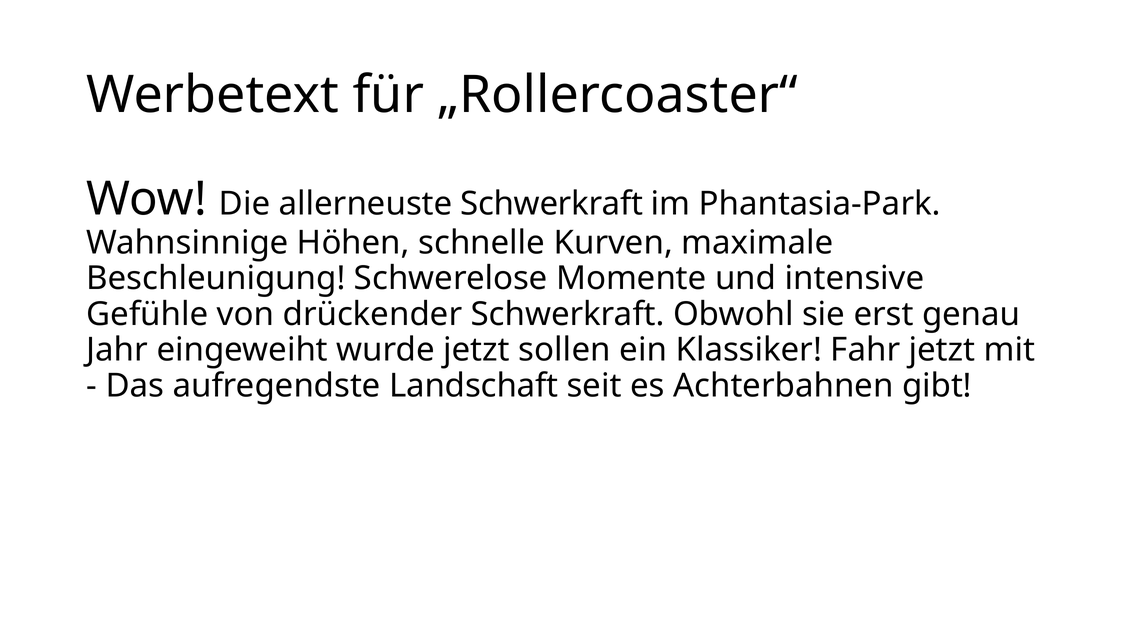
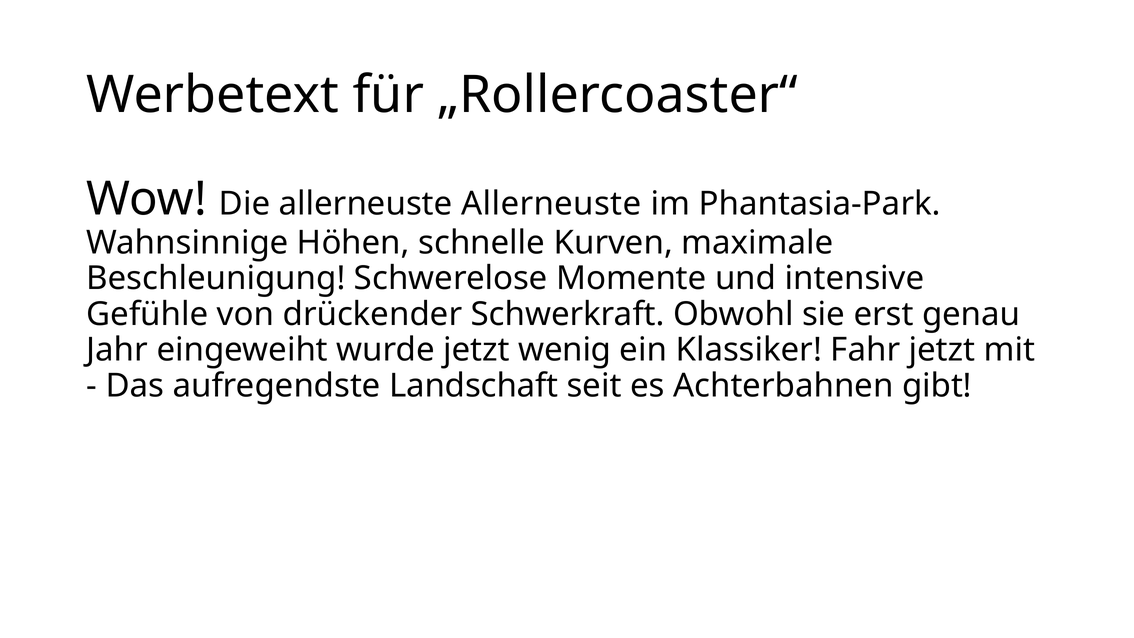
allerneuste Schwerkraft: Schwerkraft -> Allerneuste (551, 204)
sollen: sollen -> wenig (565, 350)
